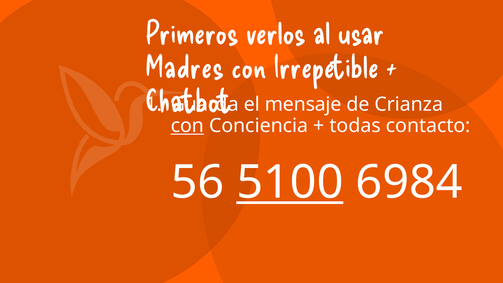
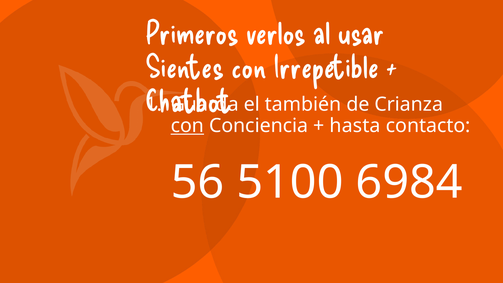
Madres: Madres -> Sientes (185, 68)
mensaje: mensaje -> también (303, 105)
todas: todas -> hasta (355, 126)
5100 underline: present -> none (290, 182)
